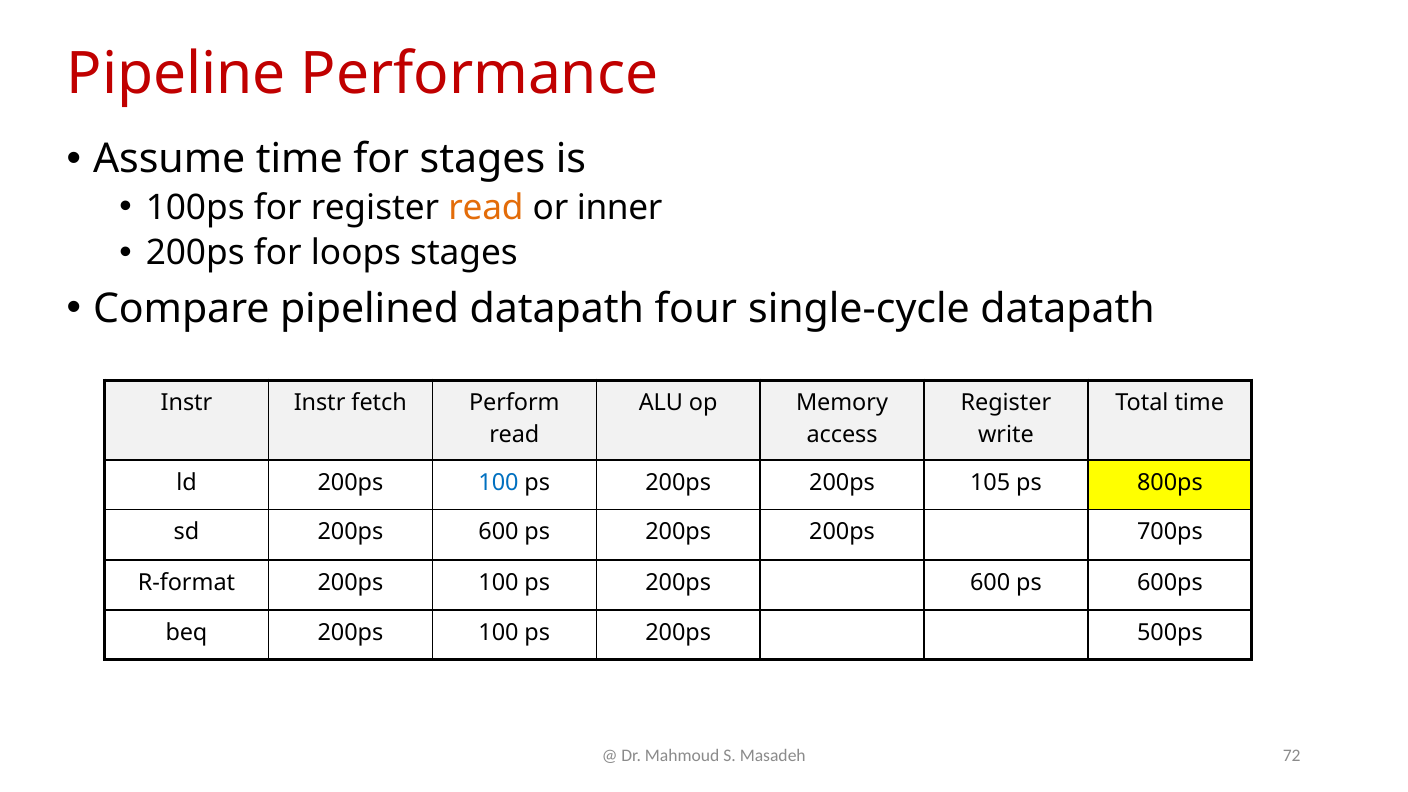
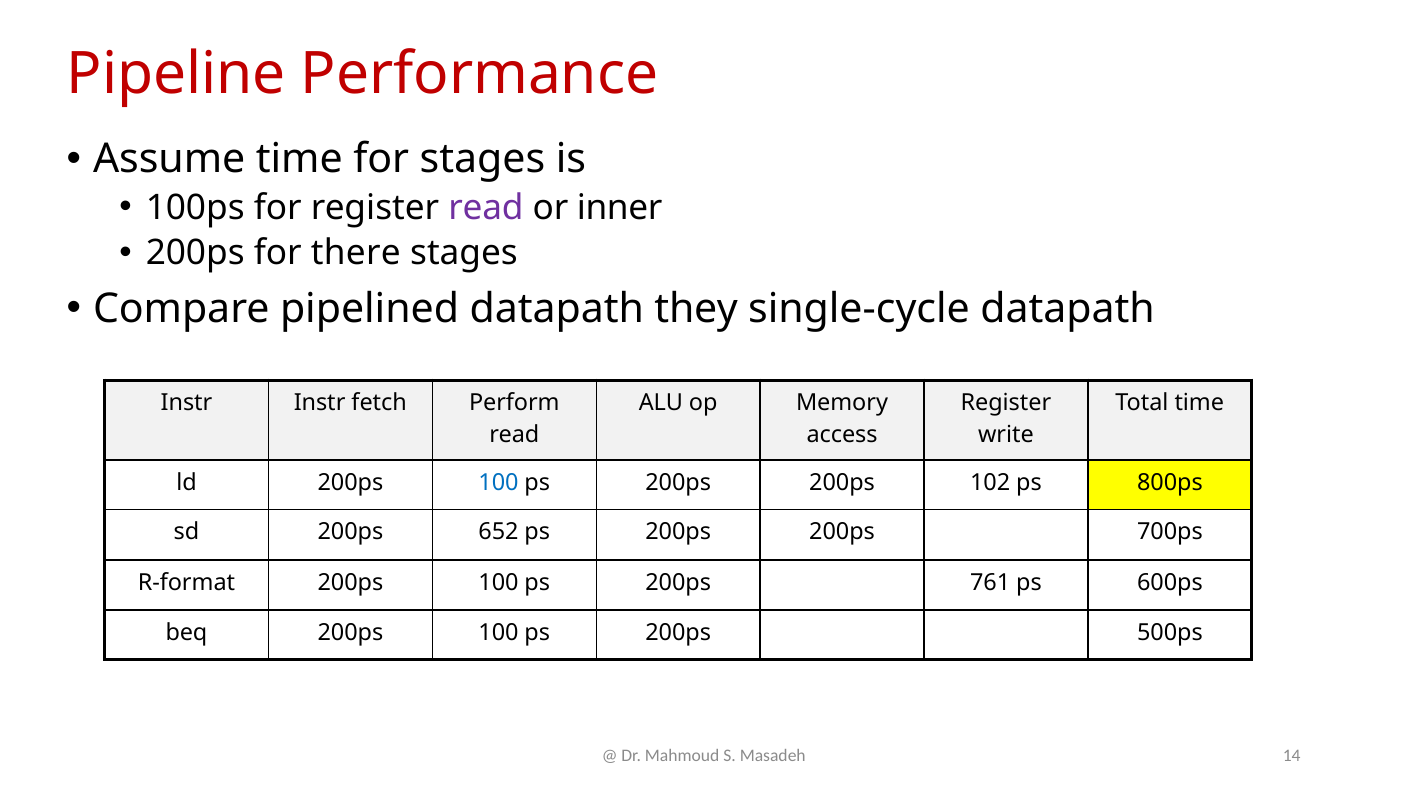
read colour: orange -> purple (486, 208)
loops: loops -> there (356, 253)
four: four -> they (696, 309)
105: 105 -> 102 (990, 482)
sd 200ps 600: 600 -> 652 (499, 532)
ps 200ps 600: 600 -> 761 (990, 583)
72: 72 -> 14 (1292, 756)
